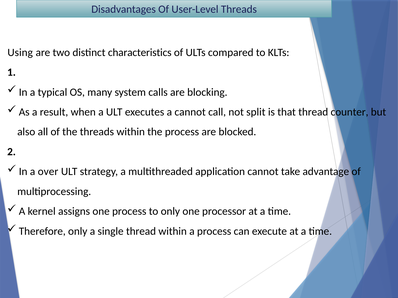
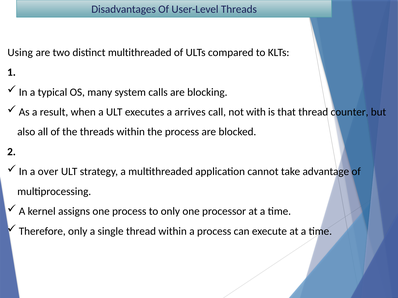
distinct characteristics: characteristics -> multithreaded (140, 52)
a cannot: cannot -> arrives (190, 112)
split: split -> with (256, 112)
